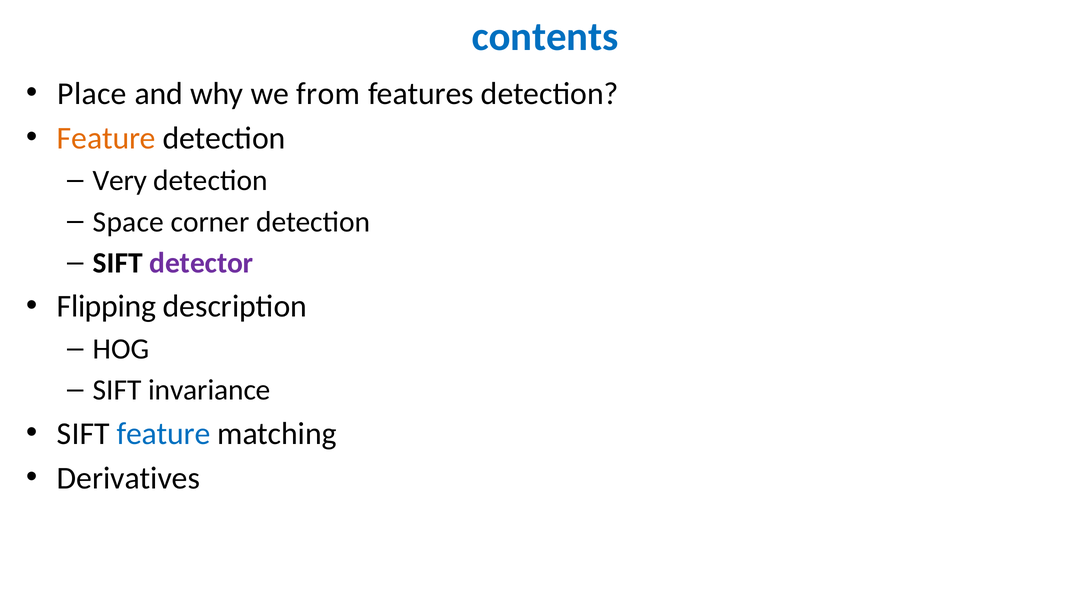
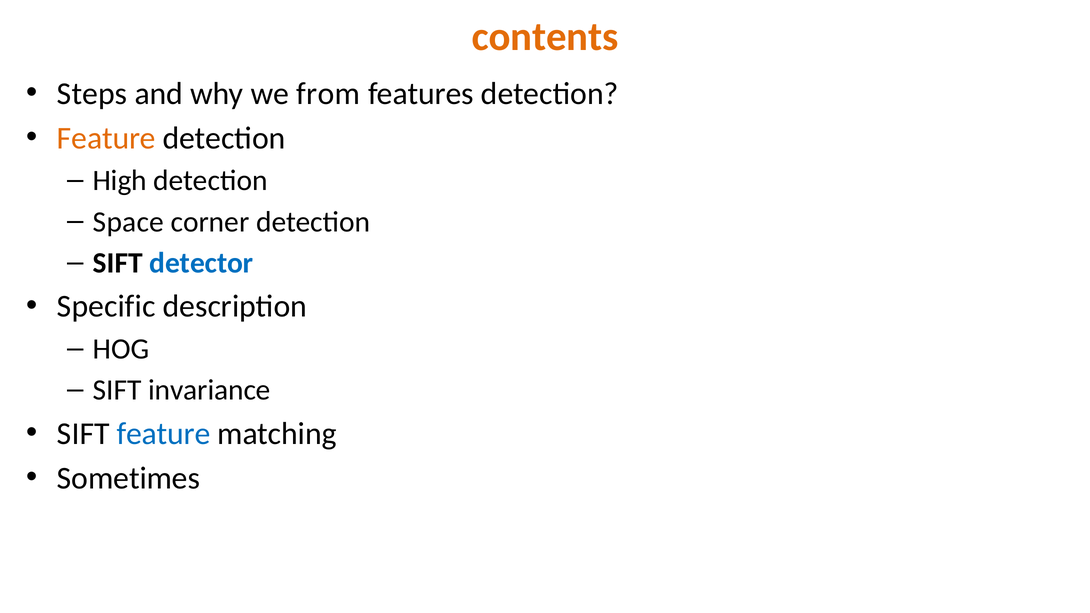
contents colour: blue -> orange (545, 37)
Place: Place -> Steps (92, 94)
Very: Very -> High (120, 181)
detector colour: purple -> blue (201, 263)
Flipping: Flipping -> Specific (106, 306)
Derivatives: Derivatives -> Sometimes (129, 478)
